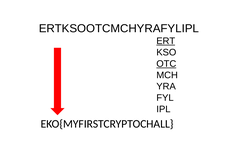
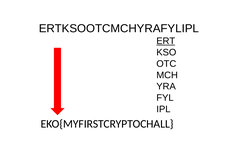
OTC underline: present -> none (166, 64)
